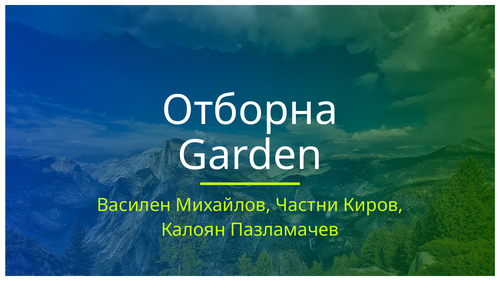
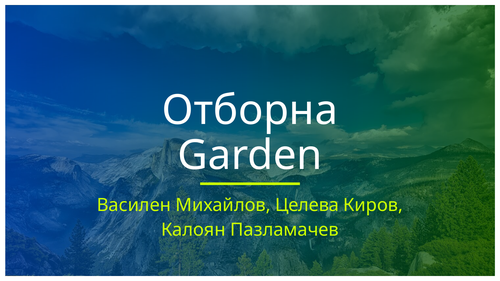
Частни: Частни -> Целева (307, 205)
